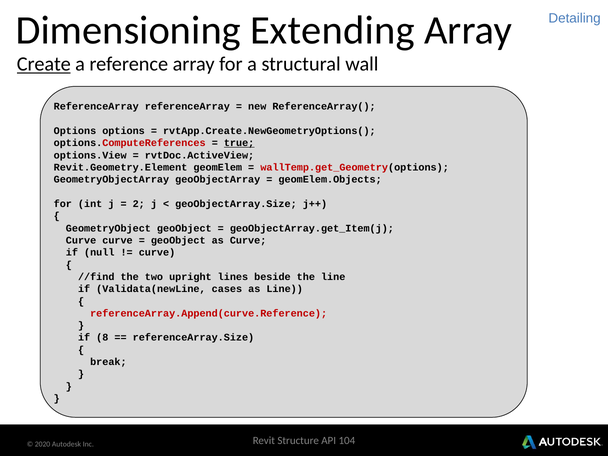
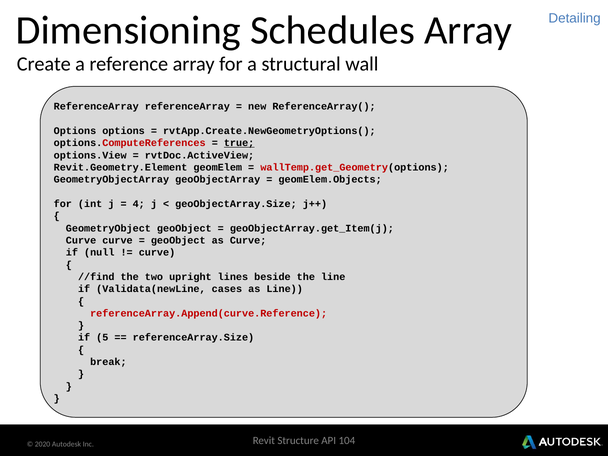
Extending: Extending -> Schedules (332, 30)
Create underline: present -> none (44, 64)
2: 2 -> 4 (139, 204)
8: 8 -> 5 (102, 338)
